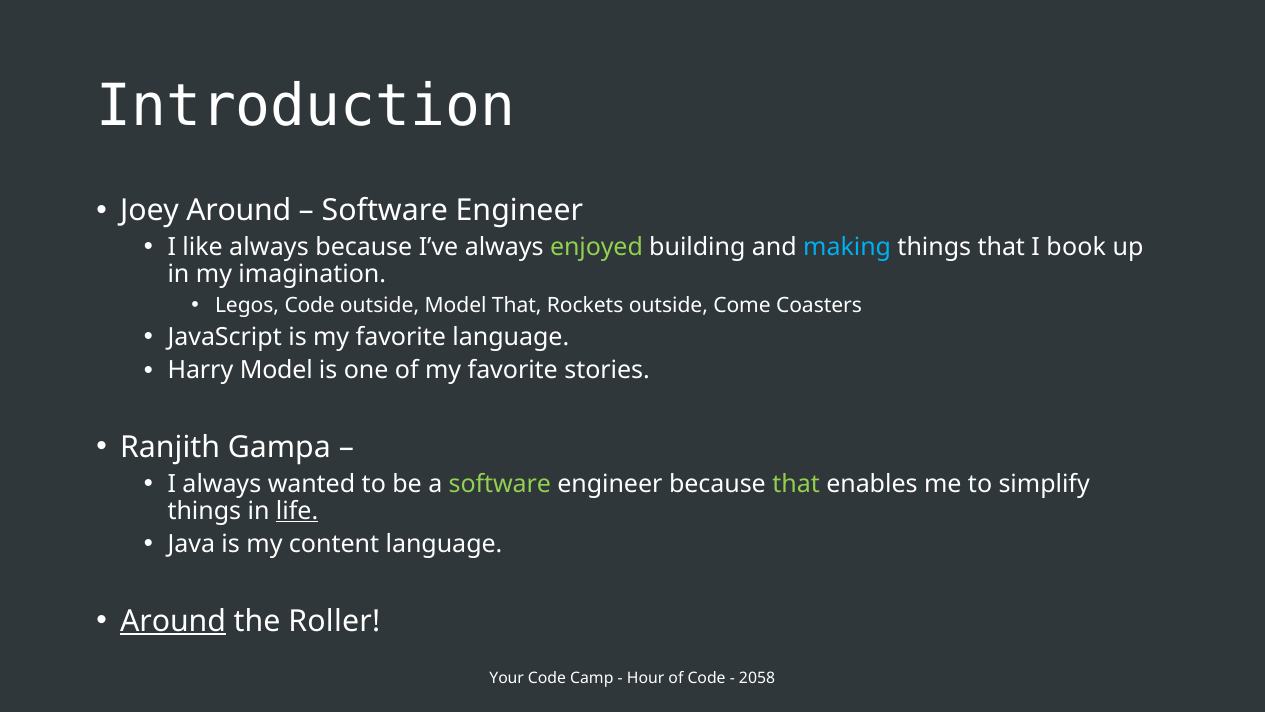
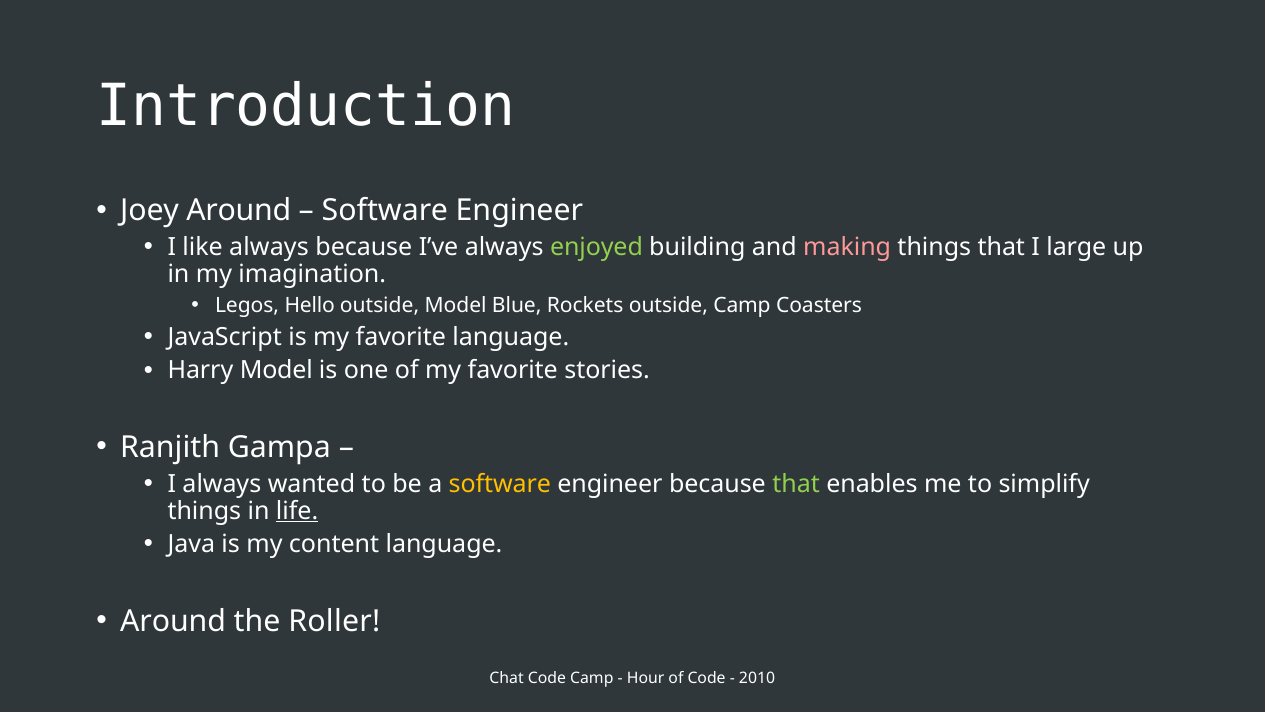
making colour: light blue -> pink (847, 247)
book: book -> large (1076, 247)
Legos Code: Code -> Hello (310, 305)
Model That: That -> Blue (517, 305)
outside Come: Come -> Camp (742, 305)
software colour: light green -> yellow (500, 484)
Around underline: present -> none (173, 621)
Your: Your -> Chat (507, 678)
2058: 2058 -> 2010 (757, 678)
